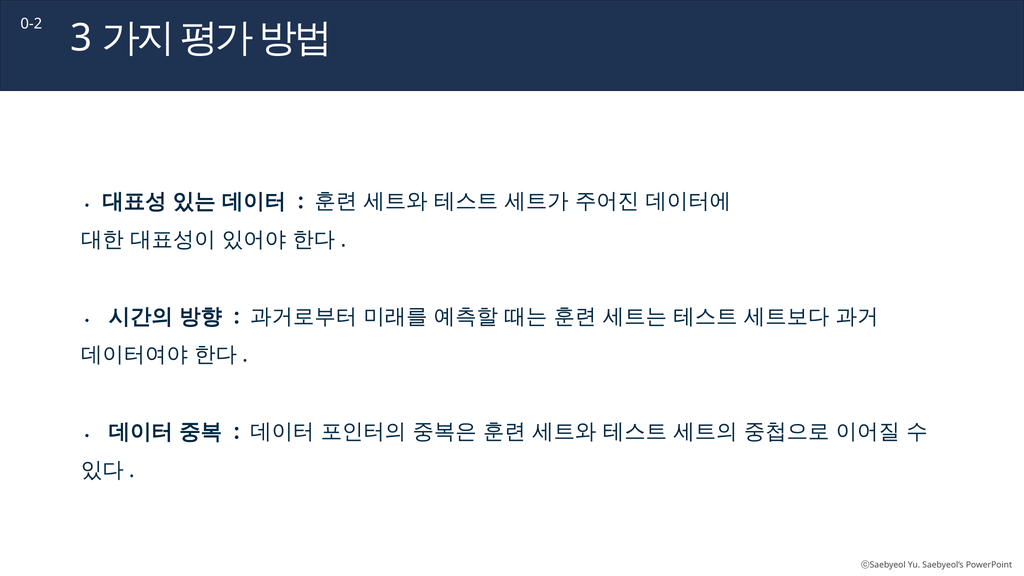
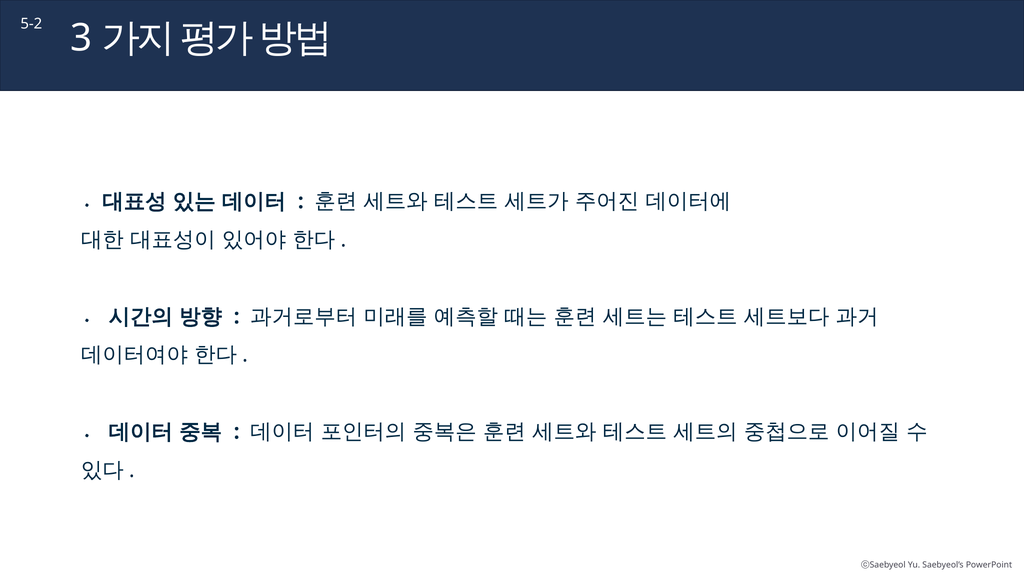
0-2: 0-2 -> 5-2 (31, 24)
